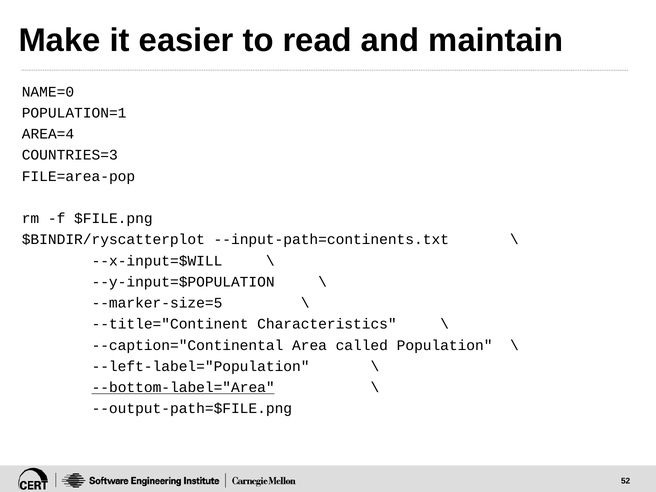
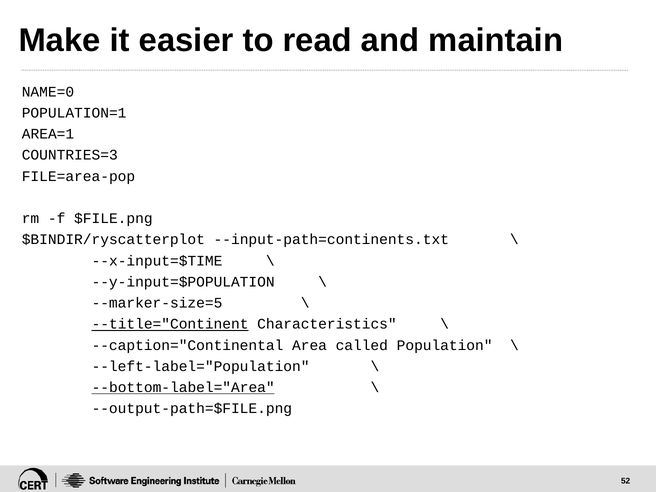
AREA=4: AREA=4 -> AREA=1 (48, 134)
--x-input=$WILL: --x-input=$WILL -> --x-input=$TIME (157, 261)
--title="Continent underline: none -> present (170, 324)
